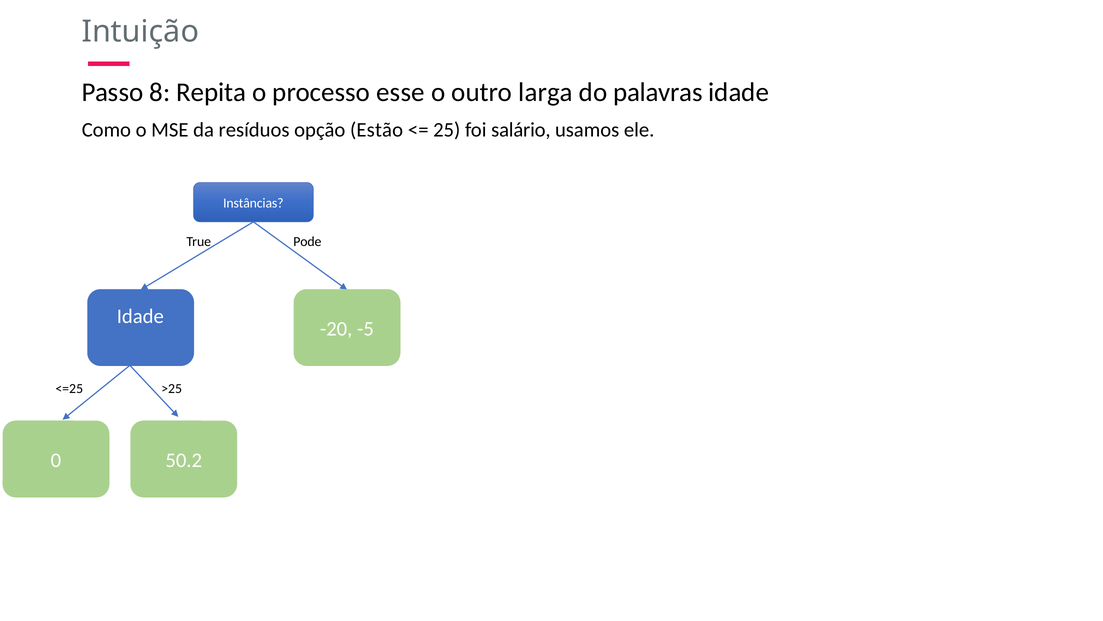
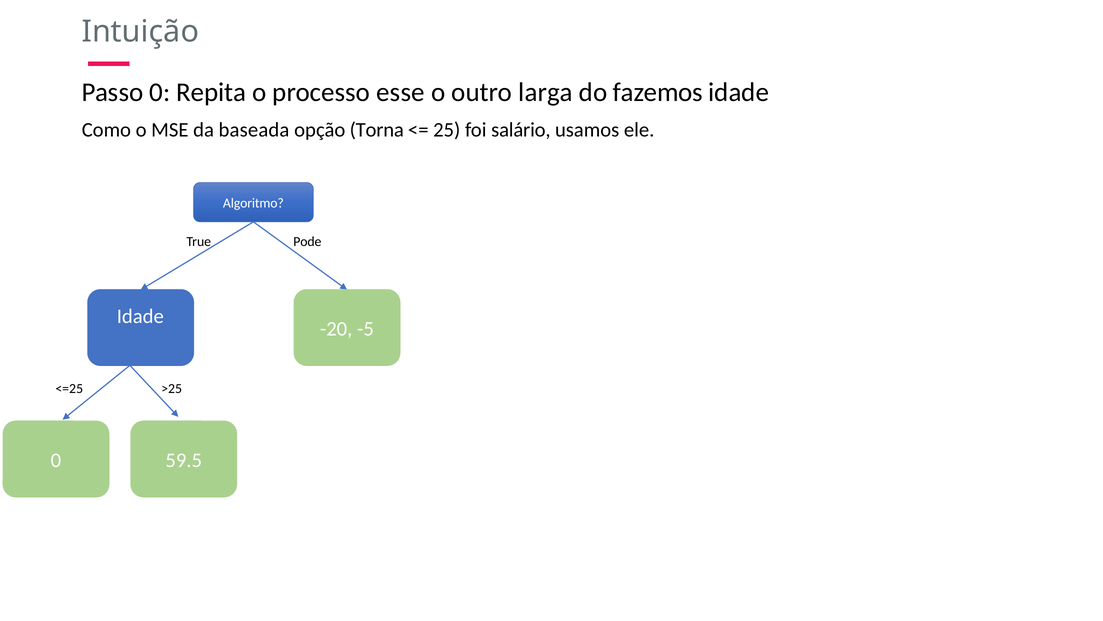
Passo 8: 8 -> 0 (160, 92)
palavras: palavras -> fazemos (658, 92)
resíduos: resíduos -> baseada (254, 130)
Estão: Estão -> Torna (377, 130)
Instâncias: Instâncias -> Algoritmo (253, 203)
50.2: 50.2 -> 59.5 (184, 460)
